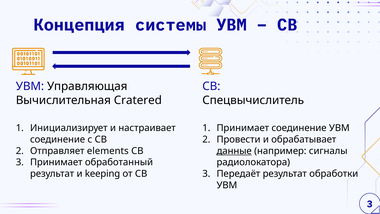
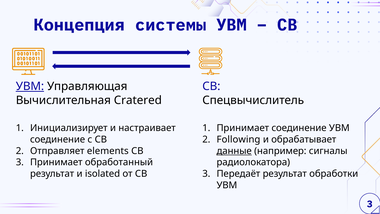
УВМ underline: none -> present (30, 86)
Провести: Провести -> Following (238, 139)
keeping: keeping -> isolated (102, 174)
